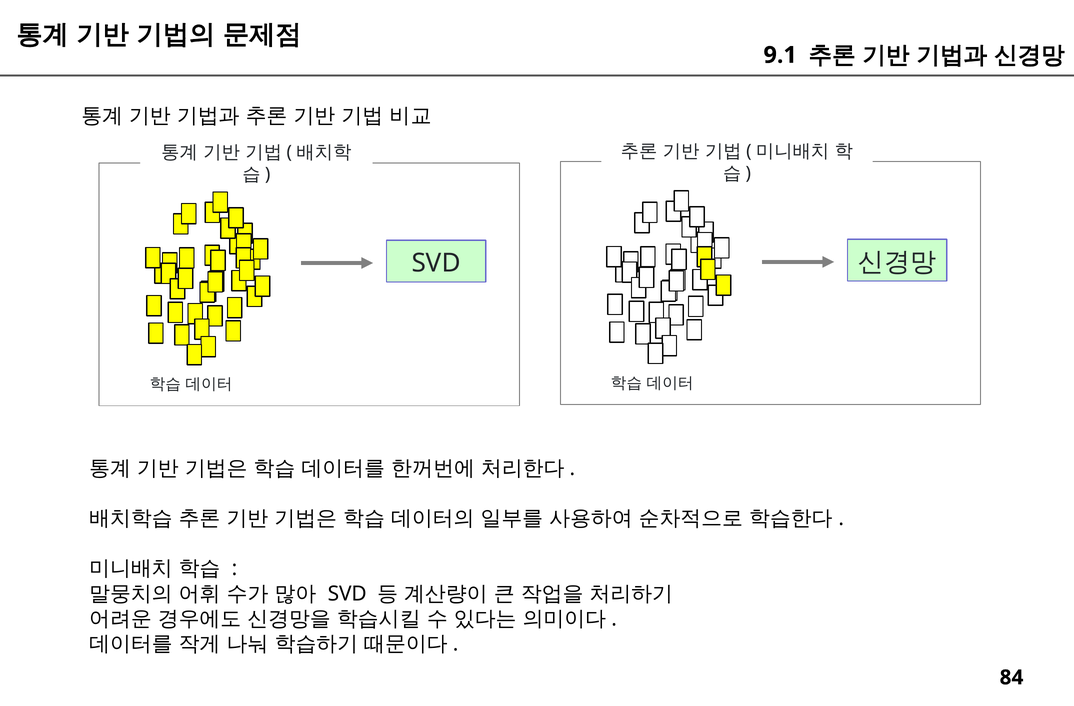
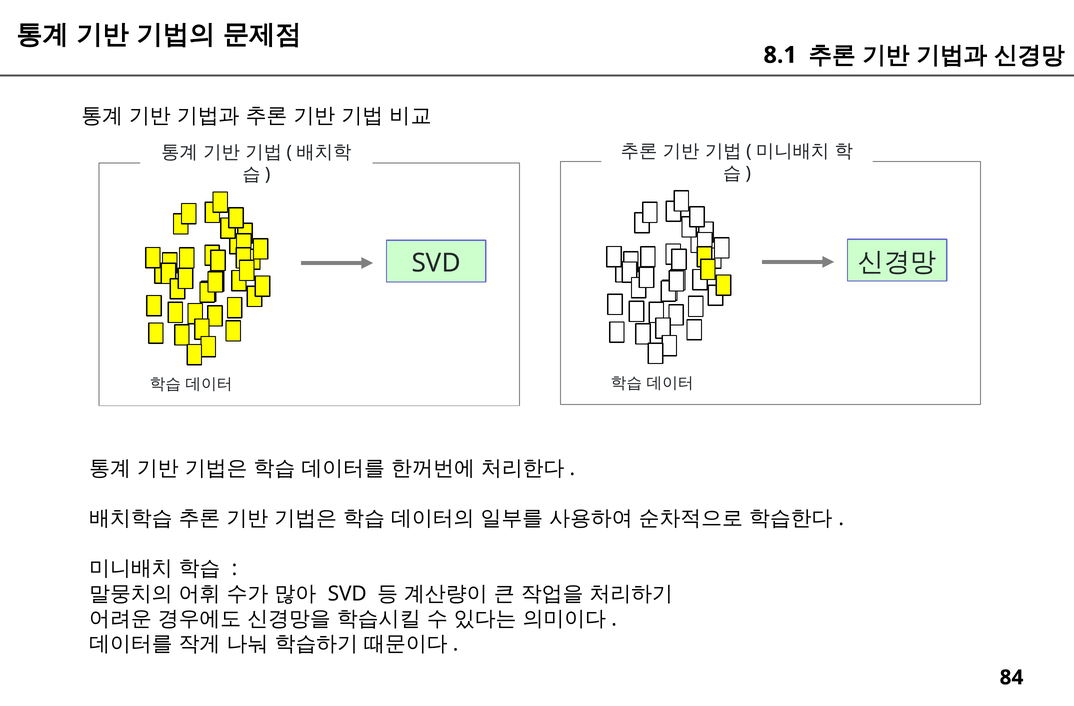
9.1: 9.1 -> 8.1 (780, 55)
